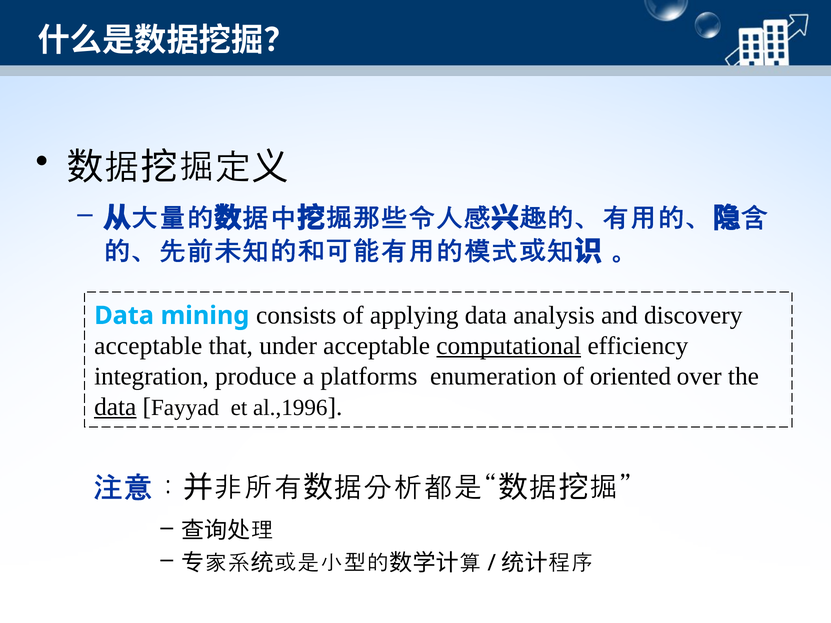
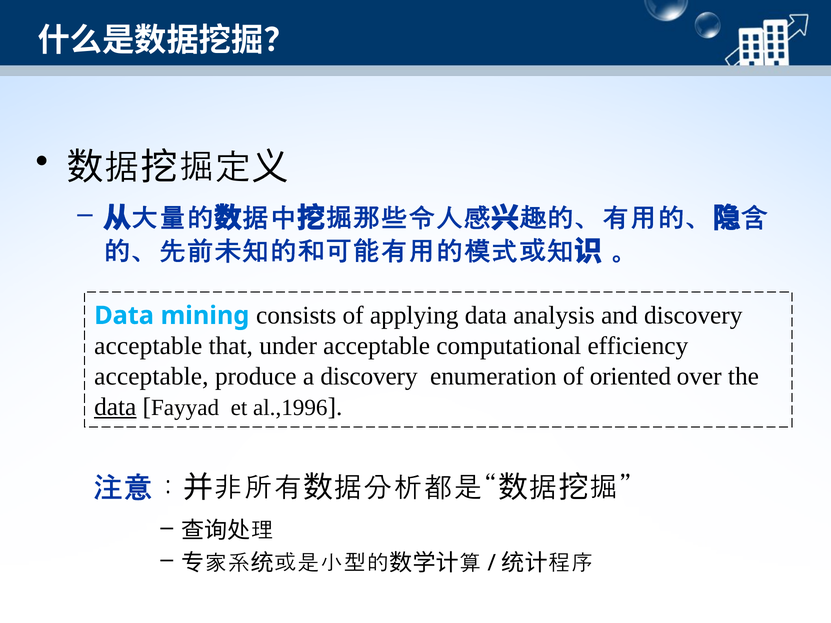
computational underline: present -> none (509, 346)
integration: integration -> acceptable (151, 377)
a platforms: platforms -> discovery (369, 377)
